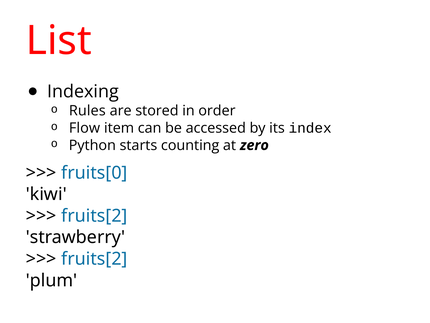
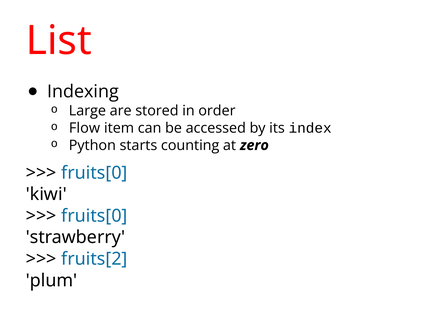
Rules: Rules -> Large (87, 111)
fruits[2: fruits[2 -> fruits[0 (94, 216)
